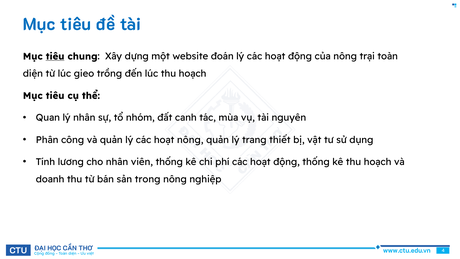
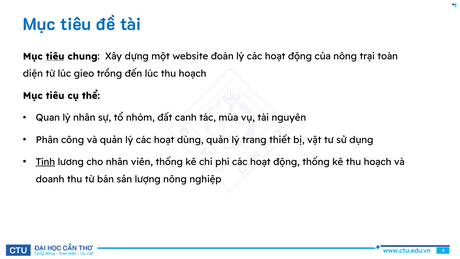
hoạt nông: nông -> dùng (190, 140)
Tính underline: none -> present (45, 162)
trong: trong -> lượng (148, 179)
